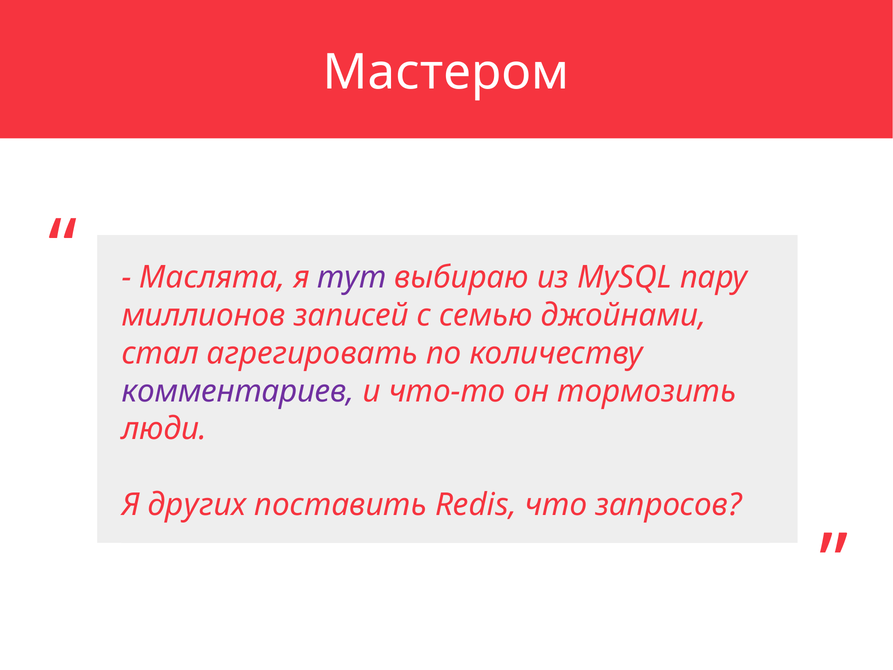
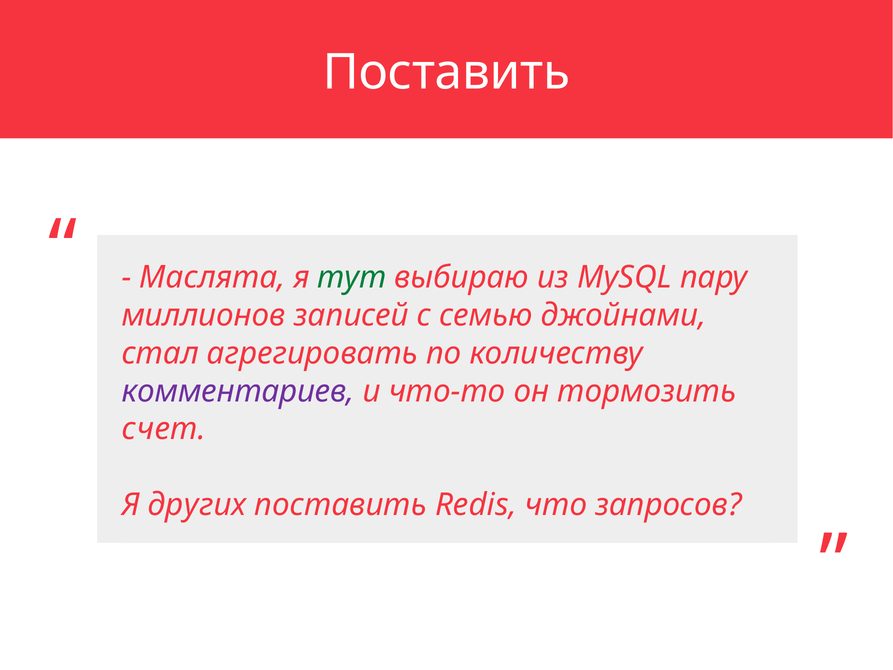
Мастером: Мастером -> Поставить (446, 73)
тут colour: purple -> green (352, 277)
люди: люди -> счет (164, 429)
